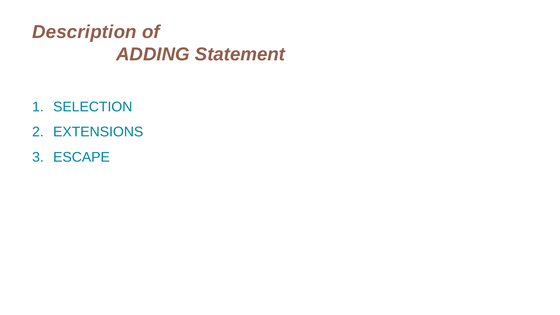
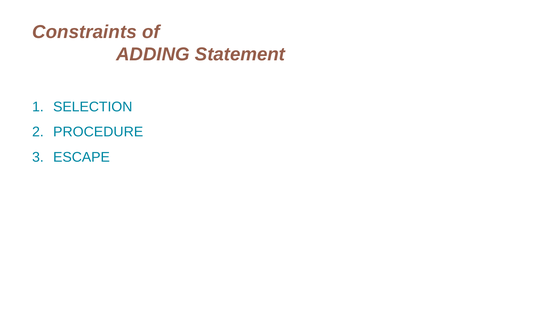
Description: Description -> Constraints (84, 32)
EXTENSIONS: EXTENSIONS -> PROCEDURE (98, 132)
